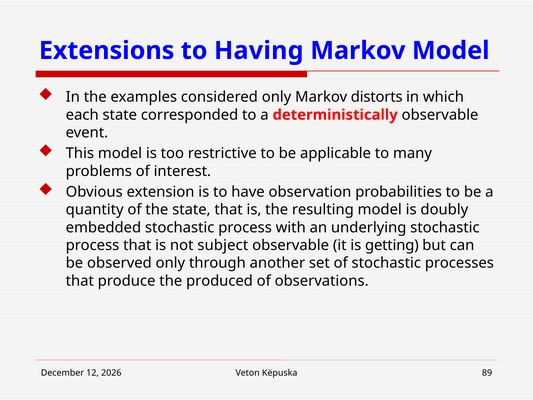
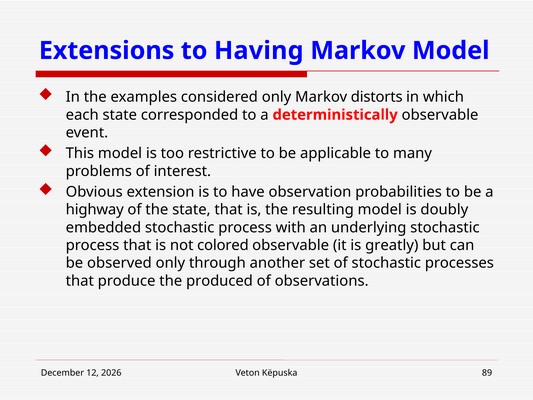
quantity: quantity -> highway (95, 210)
subject: subject -> colored (223, 245)
getting: getting -> greatly (392, 245)
